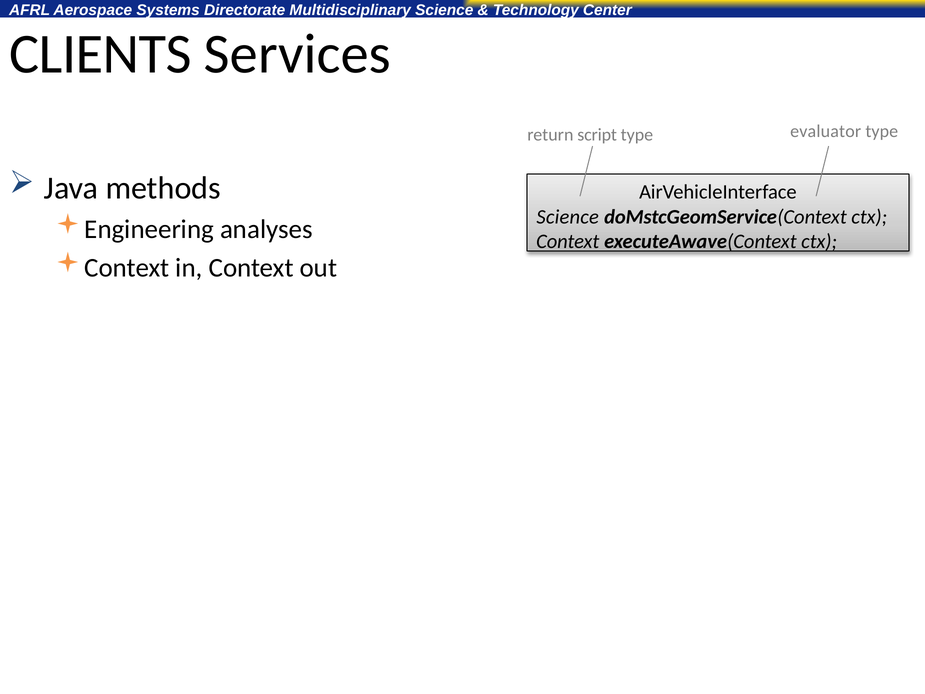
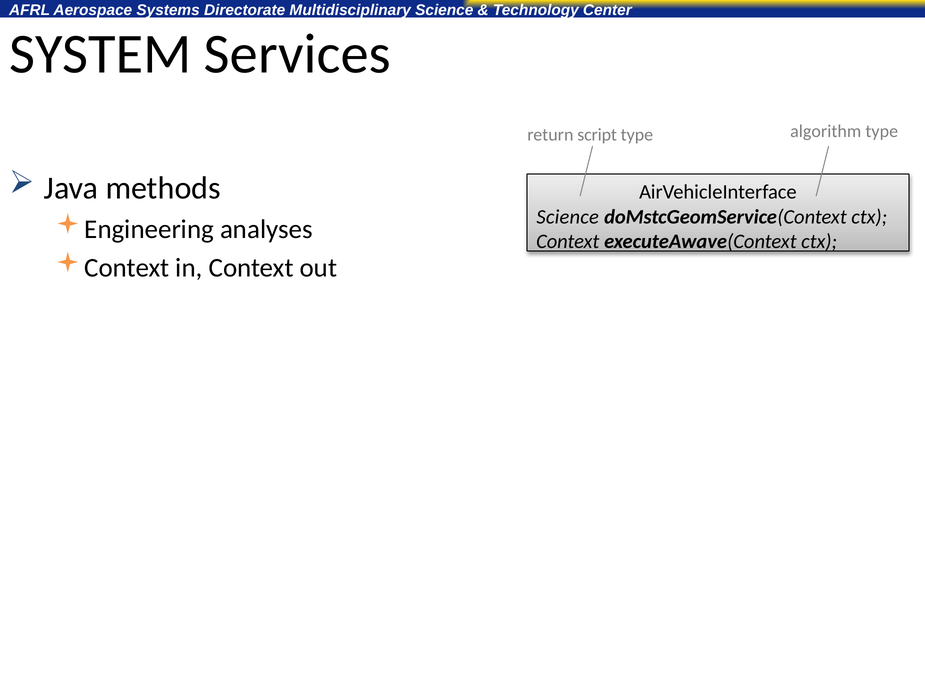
CLIENTS: CLIENTS -> SYSTEM (100, 54)
evaluator: evaluator -> algorithm (826, 132)
